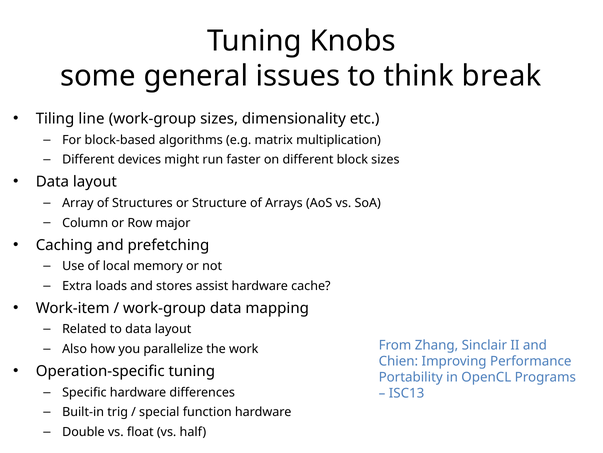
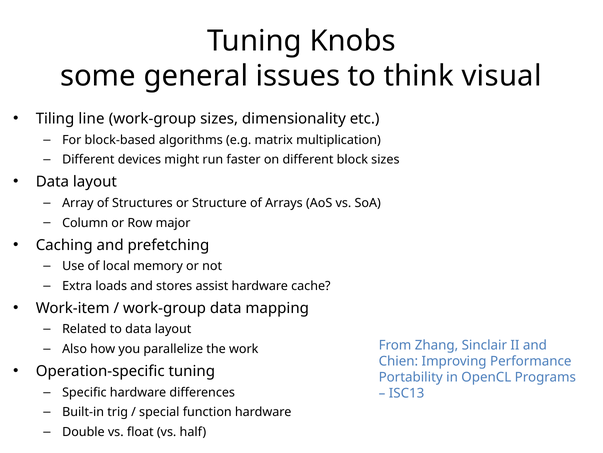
break: break -> visual (502, 76)
